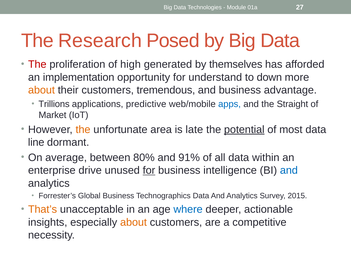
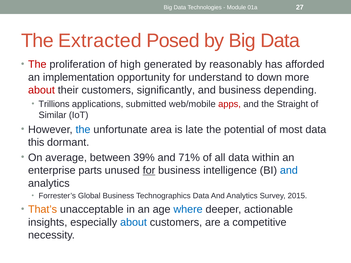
Research: Research -> Extracted (100, 41)
themselves: themselves -> reasonably (236, 65)
about colour: orange -> red (41, 90)
tremendous: tremendous -> significantly (166, 90)
advantage: advantage -> depending (290, 90)
predictive: predictive -> submitted (146, 104)
apps colour: blue -> red (230, 104)
Market: Market -> Similar (53, 115)
the colour: orange -> blue (83, 130)
potential underline: present -> none (244, 130)
line: line -> this (36, 142)
80%: 80% -> 39% (144, 158)
91%: 91% -> 71% (189, 158)
drive: drive -> parts (90, 171)
about colour: orange -> blue (134, 222)
